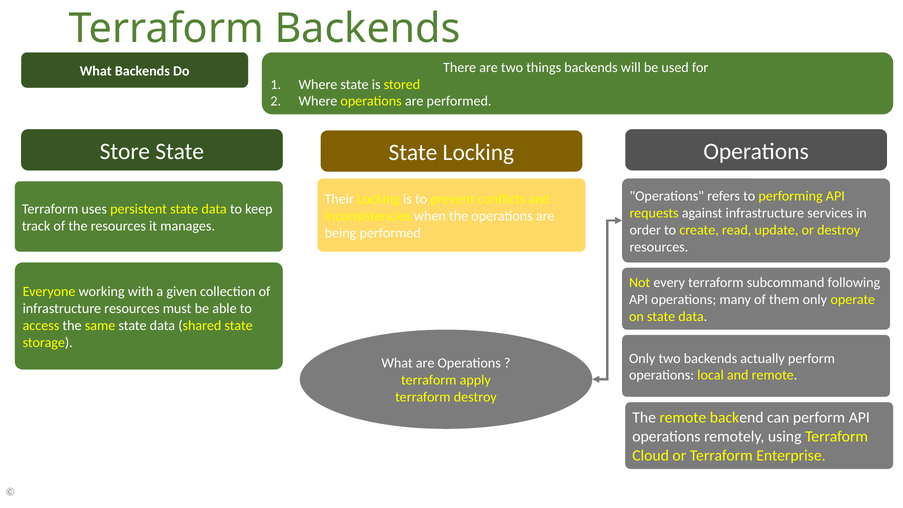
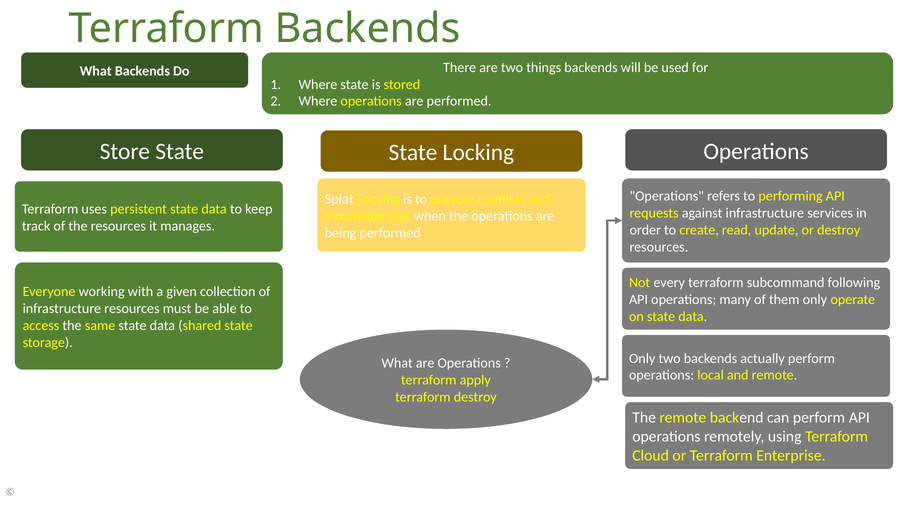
Their: Their -> Splat (339, 199)
